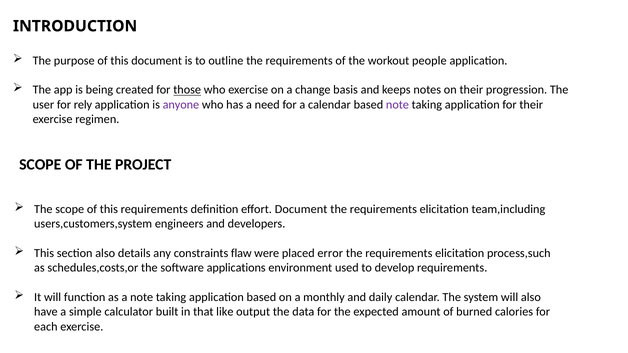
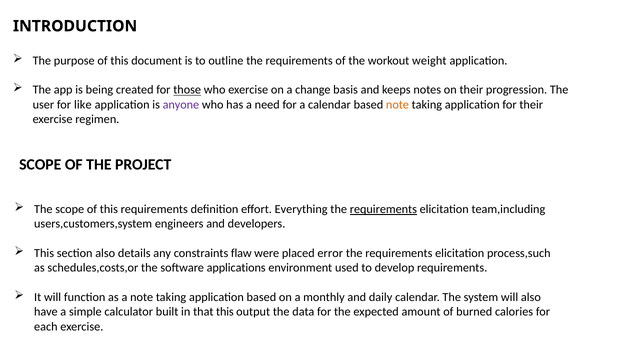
people: people -> weight (429, 61)
rely: rely -> like (83, 105)
note colour: purple -> orange (397, 105)
effort Document: Document -> Everything (301, 209)
requirements underline: none -> present (383, 209)
that like: like -> this (225, 312)
